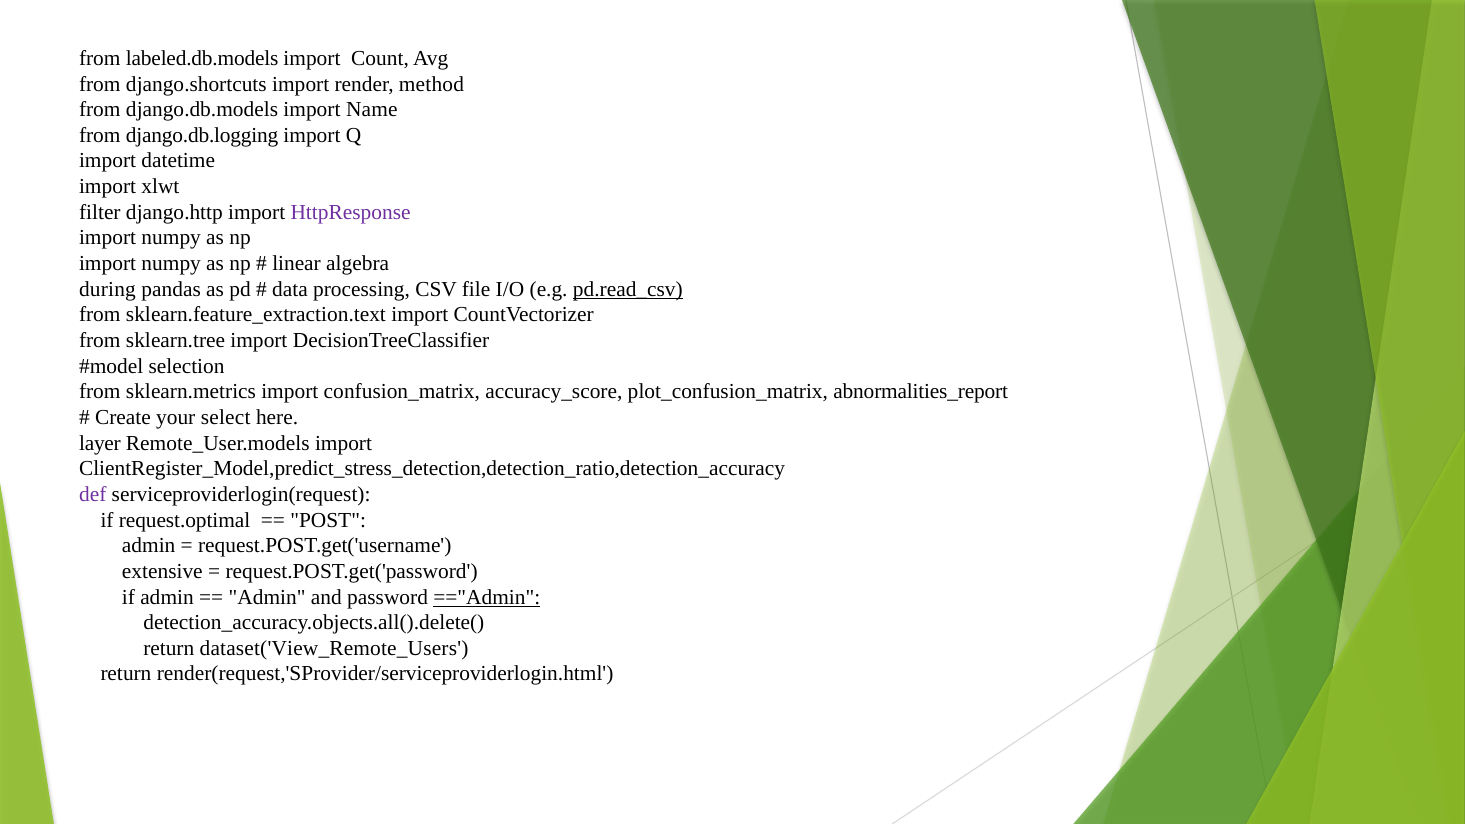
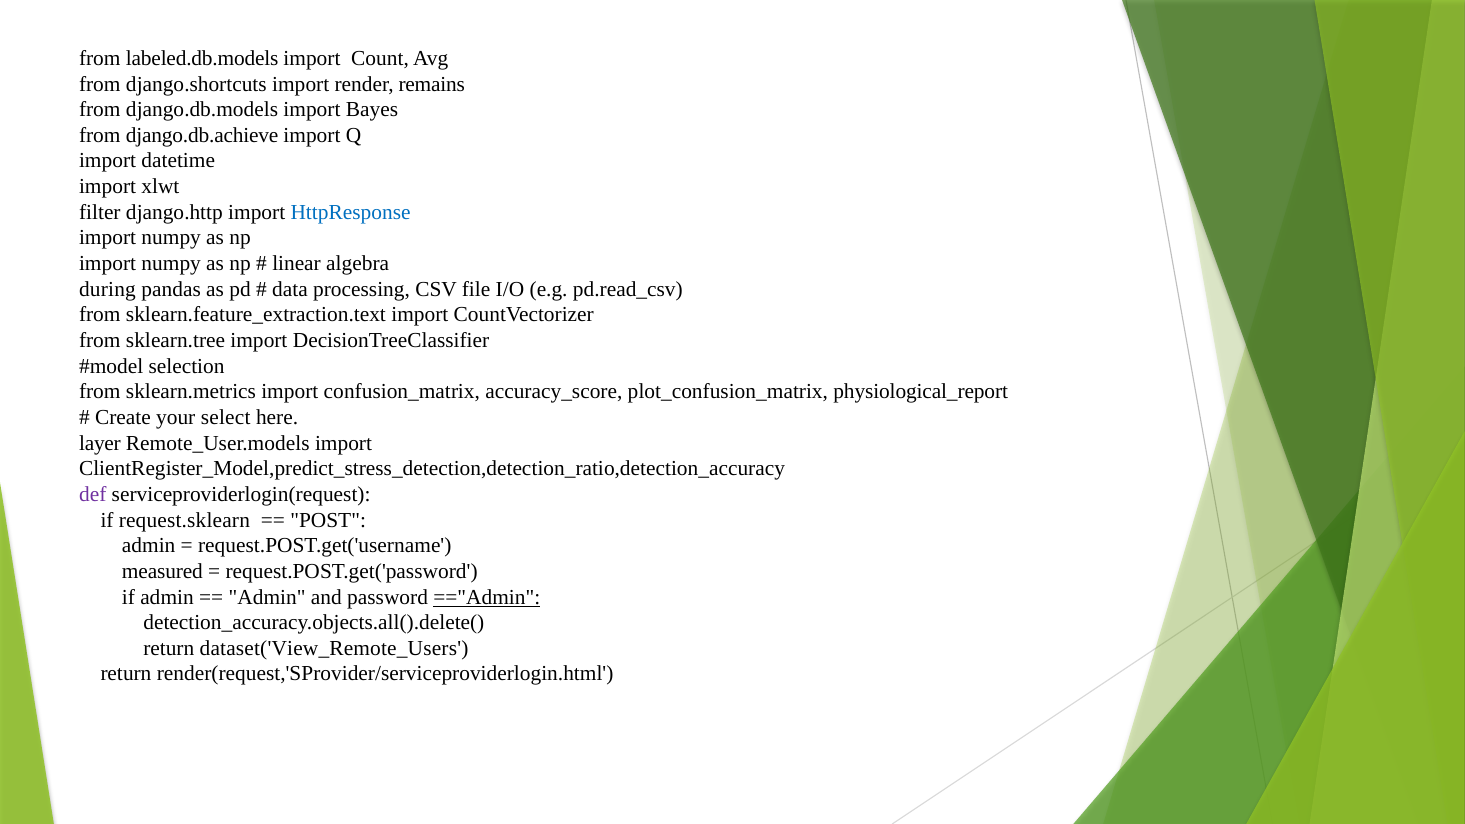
method: method -> remains (432, 84)
Name: Name -> Bayes (372, 110)
django.db.logging: django.db.logging -> django.db.achieve (202, 135)
HttpResponse colour: purple -> blue (351, 212)
pd.read_csv underline: present -> none (628, 289)
abnormalities_report: abnormalities_report -> physiological_report (921, 392)
request.optimal: request.optimal -> request.sklearn (184, 520)
extensive: extensive -> measured (162, 571)
